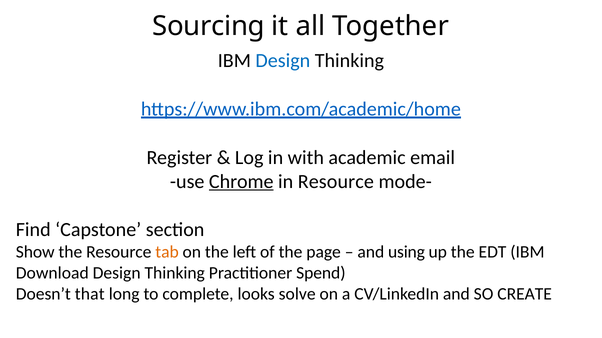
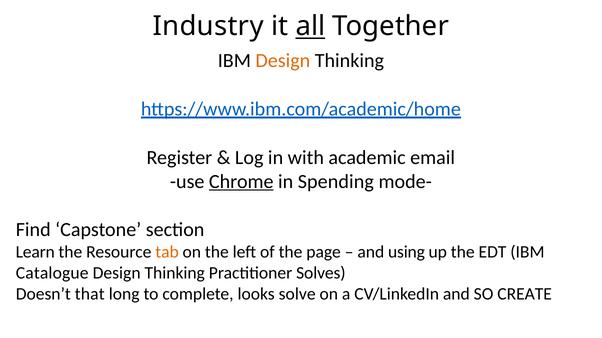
Sourcing: Sourcing -> Industry (208, 26)
all underline: none -> present (310, 26)
Design colour: blue -> orange (283, 61)
in Resource: Resource -> Spending (336, 182)
Show: Show -> Learn (35, 252)
Download: Download -> Catalogue (52, 274)
Spend: Spend -> Solves (321, 274)
